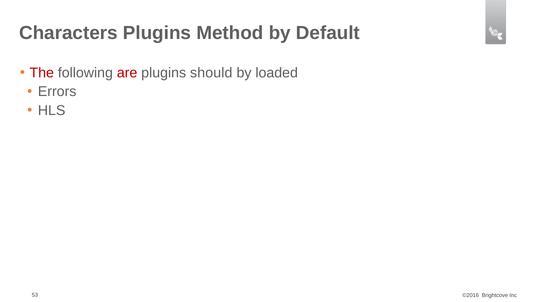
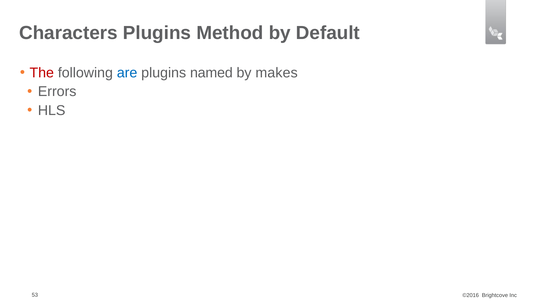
are colour: red -> blue (127, 73)
should: should -> named (211, 73)
loaded: loaded -> makes (277, 73)
